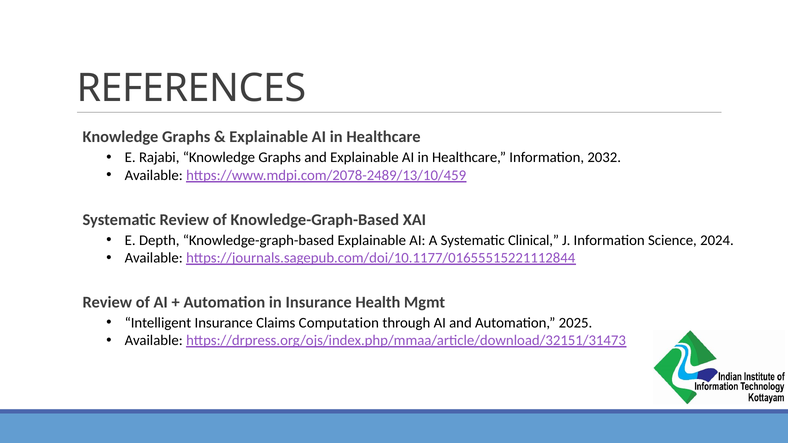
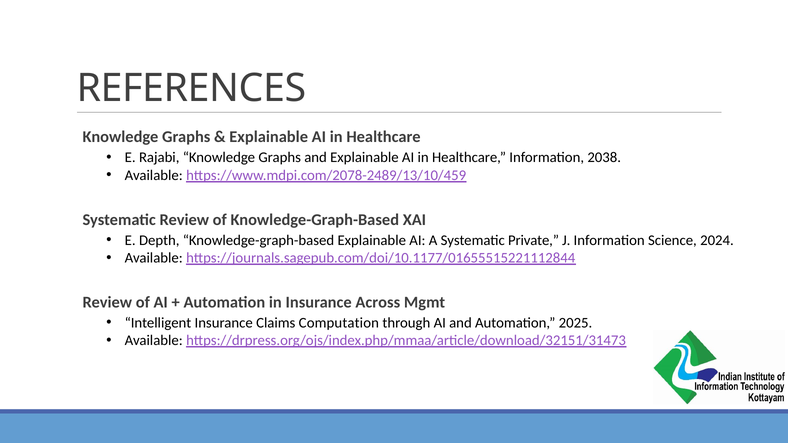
2032: 2032 -> 2038 (604, 158)
Clinical: Clinical -> Private (534, 240)
Health: Health -> Across (378, 303)
